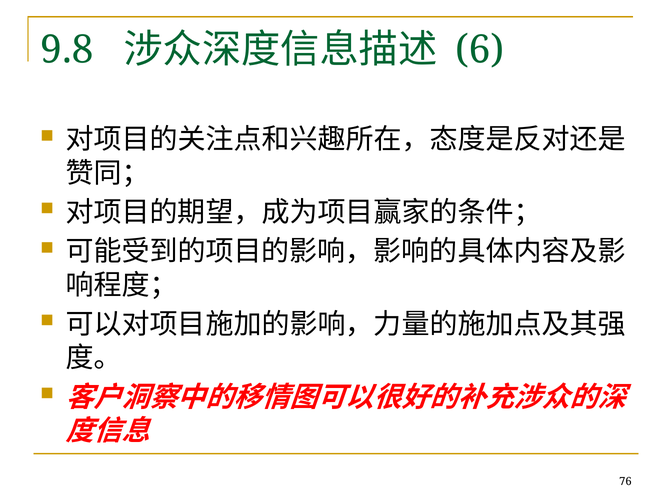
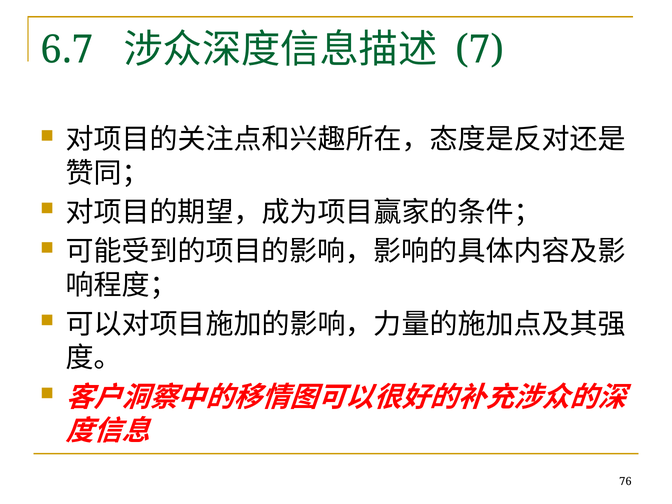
9.8: 9.8 -> 6.7 (67, 50)
6: 6 -> 7 (480, 50)
